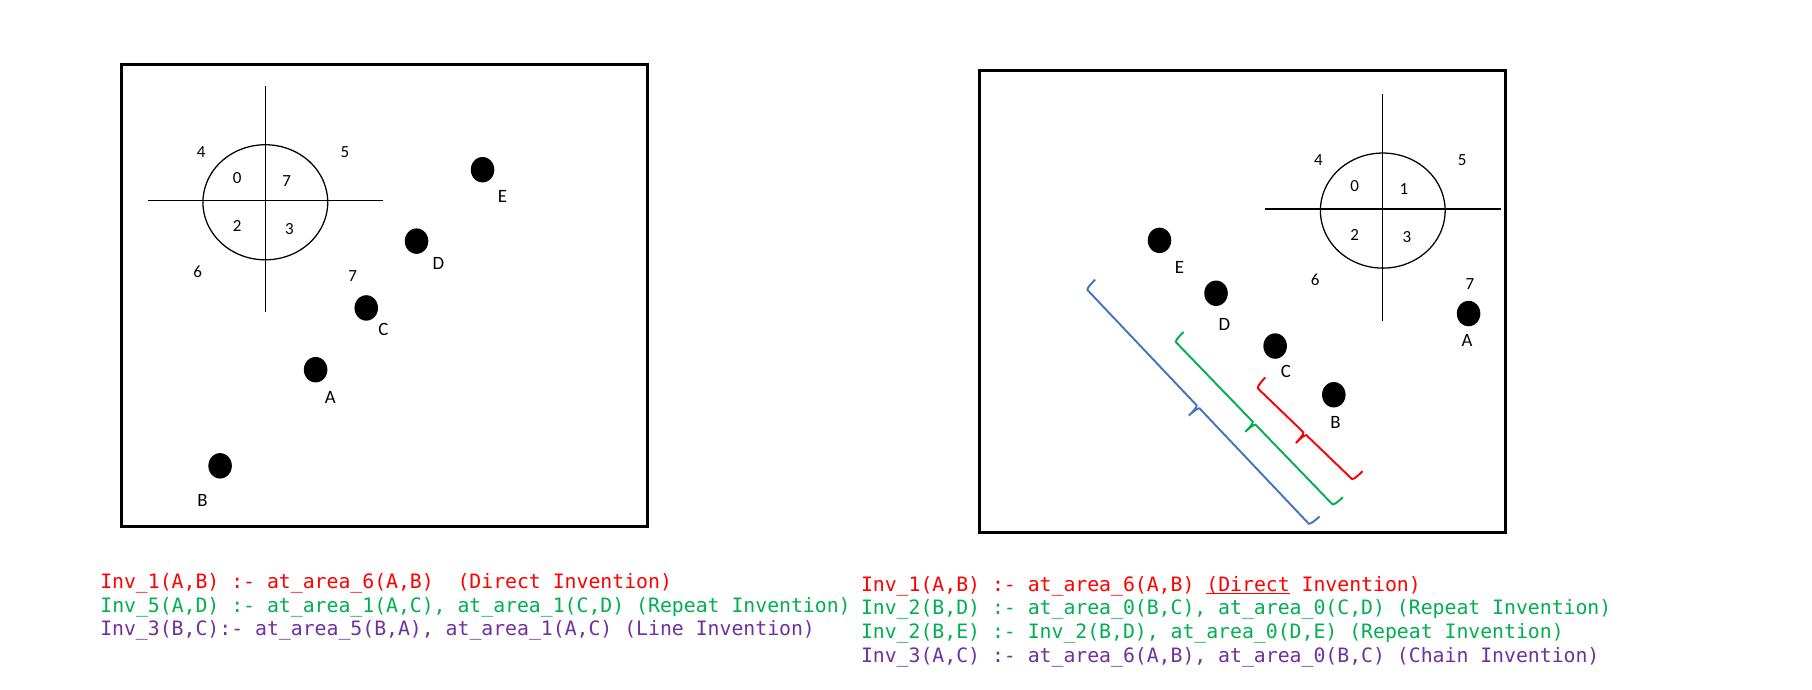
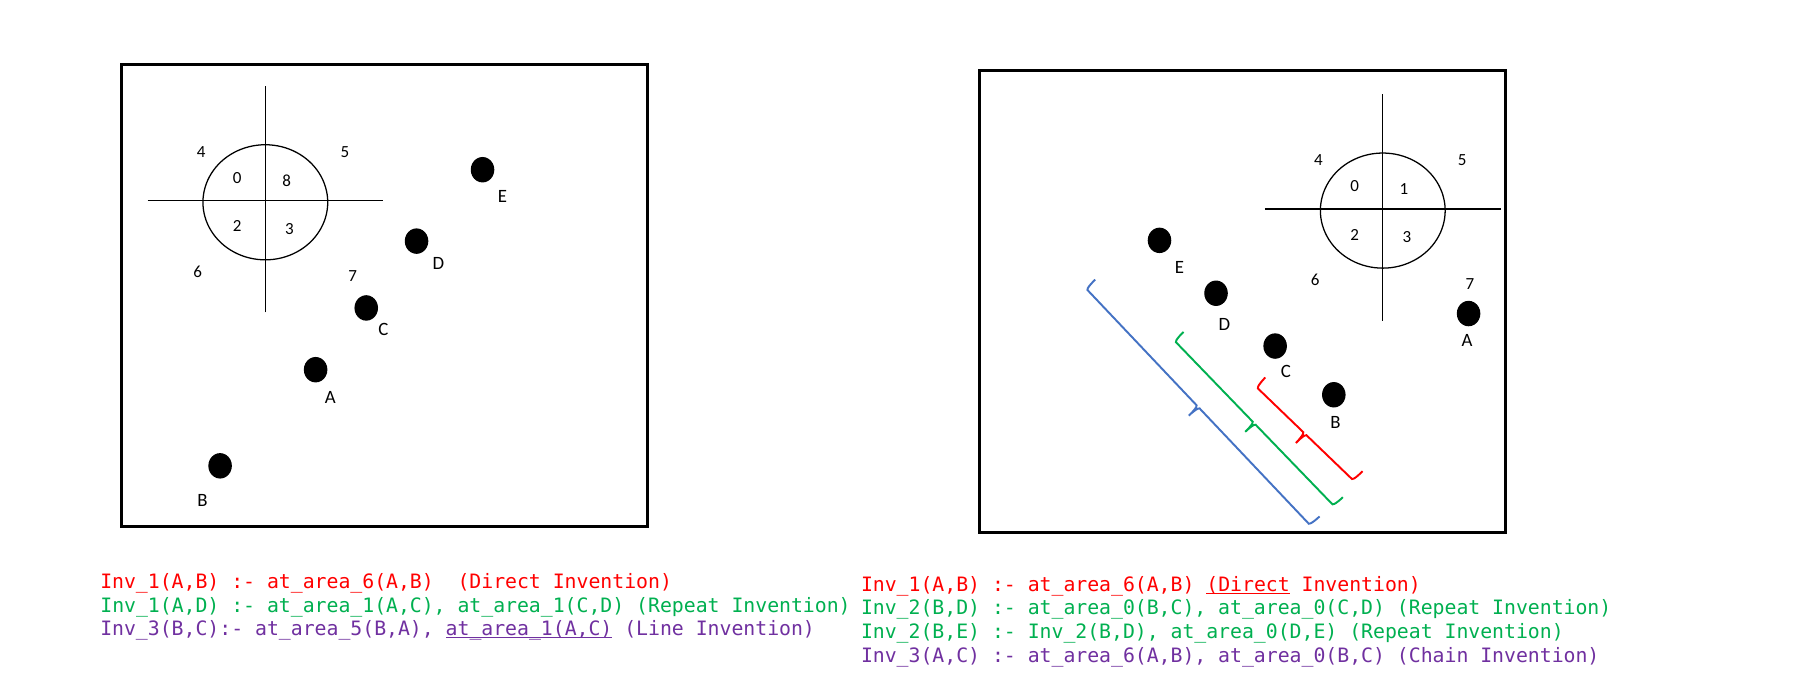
0 7: 7 -> 8 (287, 181)
Inv_5(A,D: Inv_5(A,D -> Inv_1(A,D (160, 606)
at_area_1(A,C underline: none -> present (529, 630)
